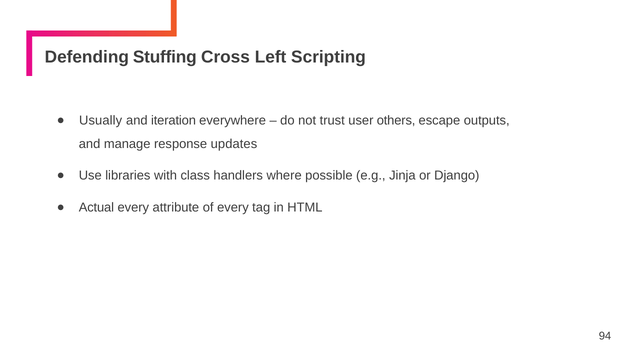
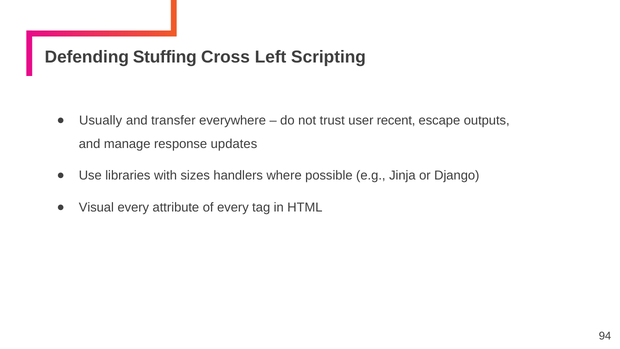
iteration: iteration -> transfer (173, 121)
others: others -> recent (396, 121)
class: class -> sizes (195, 176)
Actual: Actual -> Visual (96, 207)
